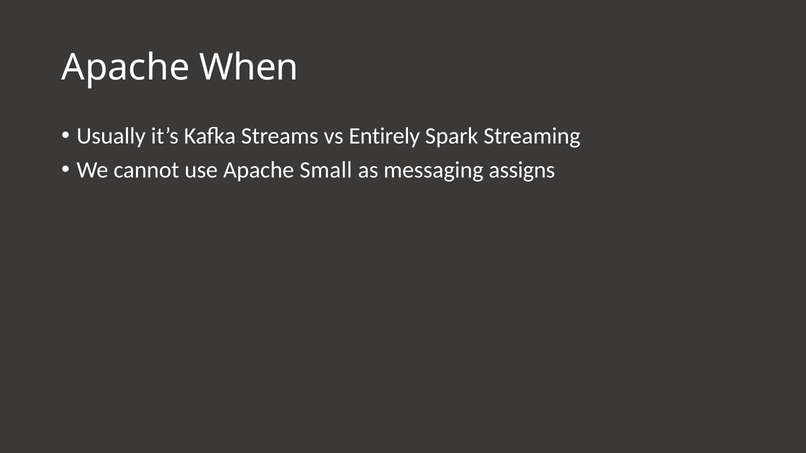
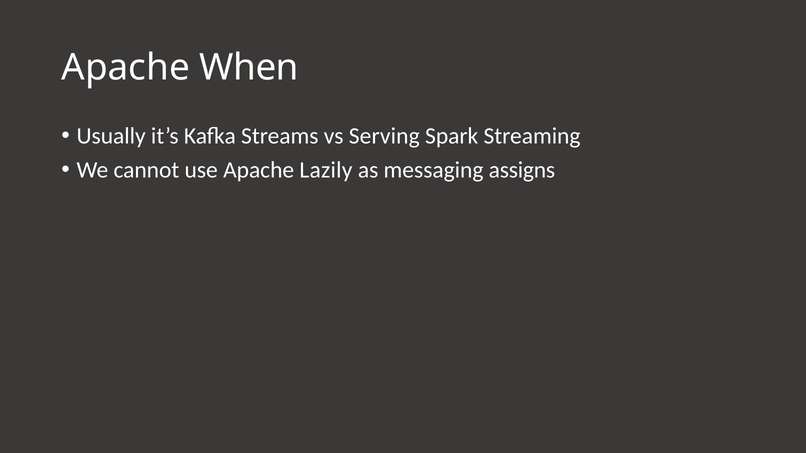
Entirely: Entirely -> Serving (384, 136)
Small: Small -> Lazily (326, 170)
